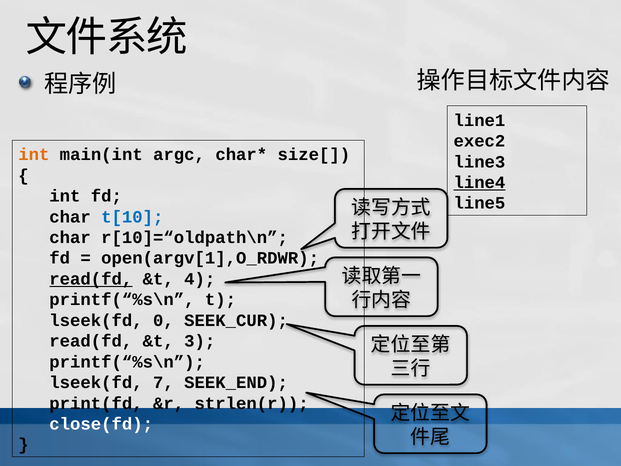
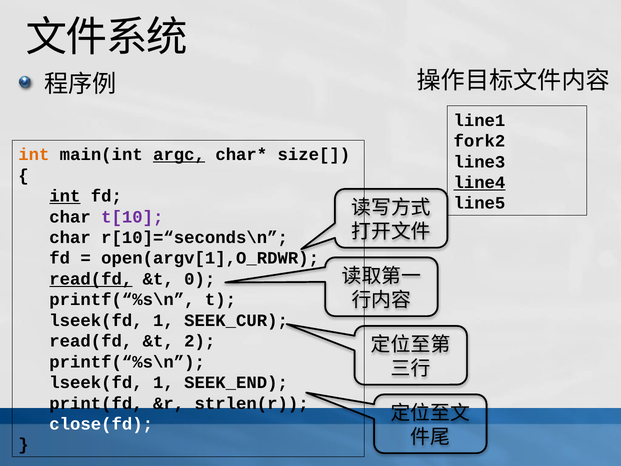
exec2: exec2 -> fork2 (479, 141)
argc underline: none -> present (179, 155)
int underline: none -> present (65, 196)
t[10 colour: blue -> purple (132, 217)
r[10]=“oldpath\n: r[10]=“oldpath\n -> r[10]=“seconds\n (195, 237)
4: 4 -> 0 (200, 279)
0: 0 -> 1 (163, 320)
3: 3 -> 2 (200, 341)
7: 7 -> 1 (163, 382)
